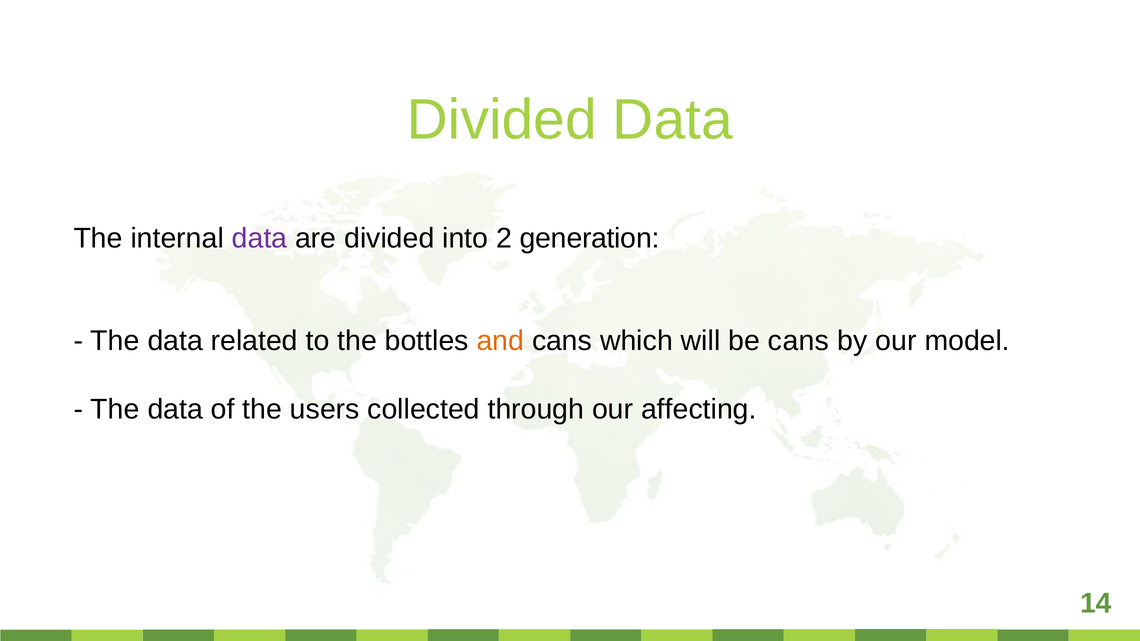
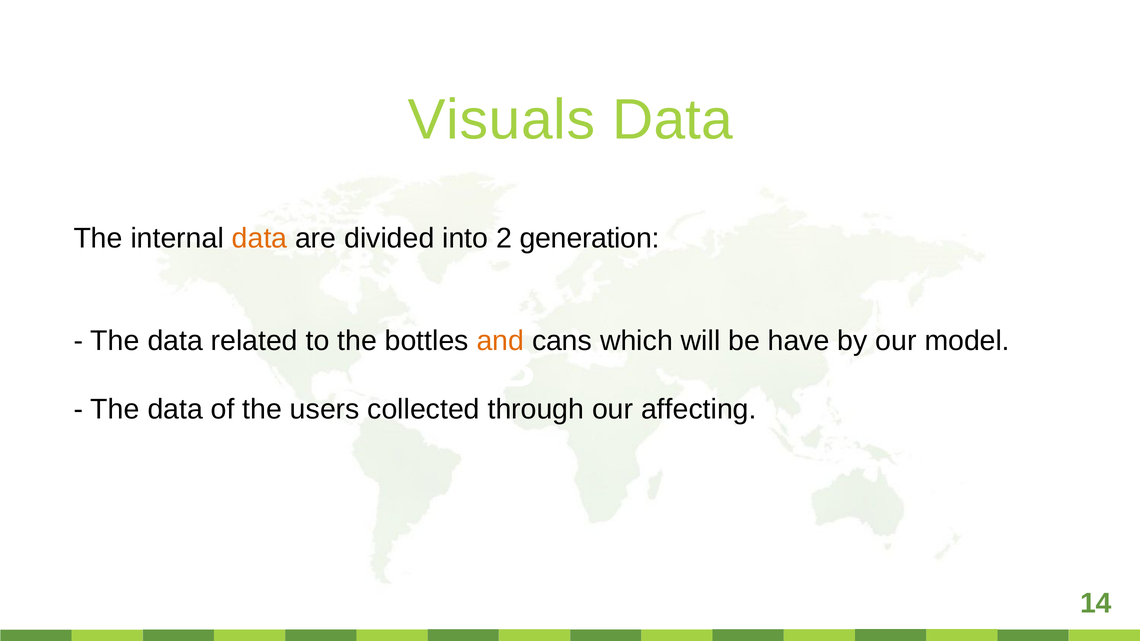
A Divided: Divided -> Visuals (501, 120)
data colour: purple -> orange (260, 238)
be cans: cans -> have (799, 341)
